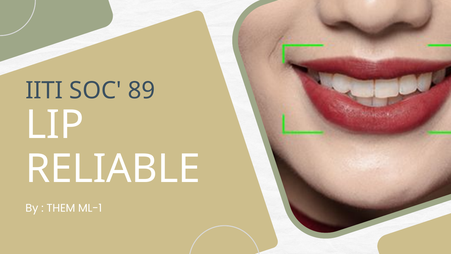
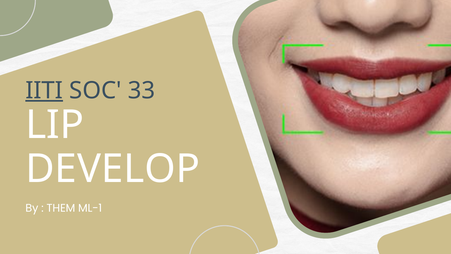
IITI underline: none -> present (44, 90)
89: 89 -> 33 (142, 90)
RELIABLE: RELIABLE -> DEVELOP (113, 169)
